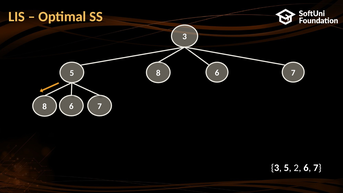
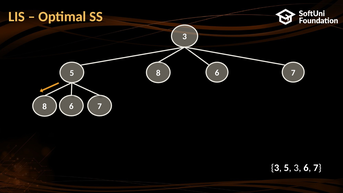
5 2: 2 -> 3 (297, 168)
